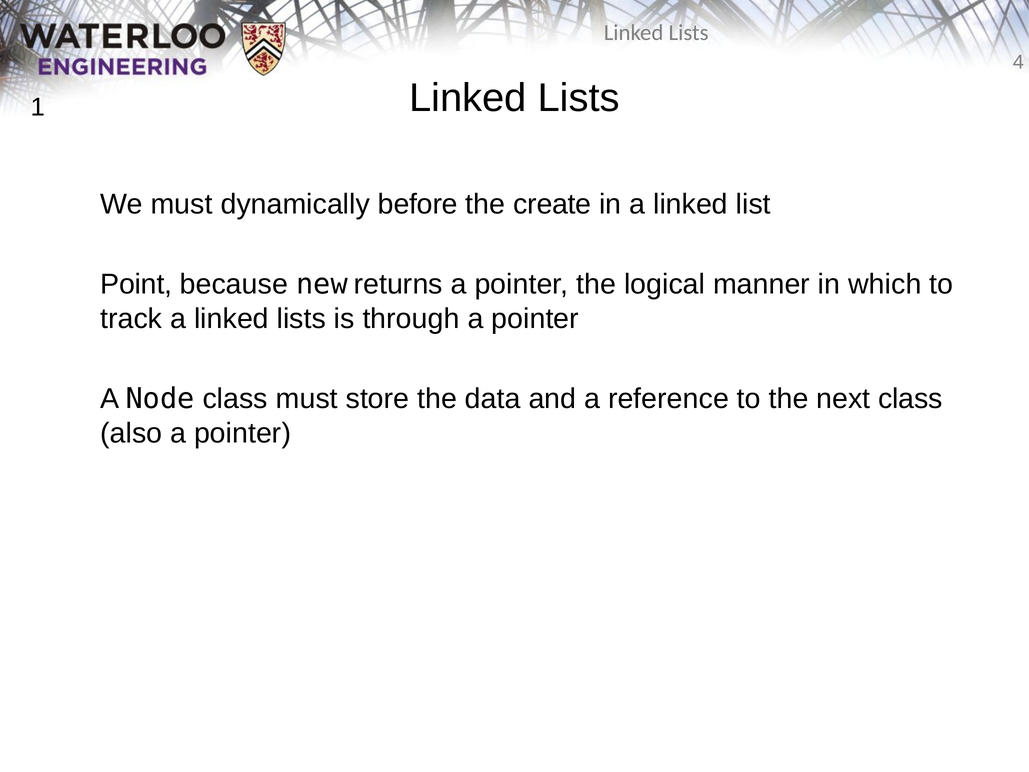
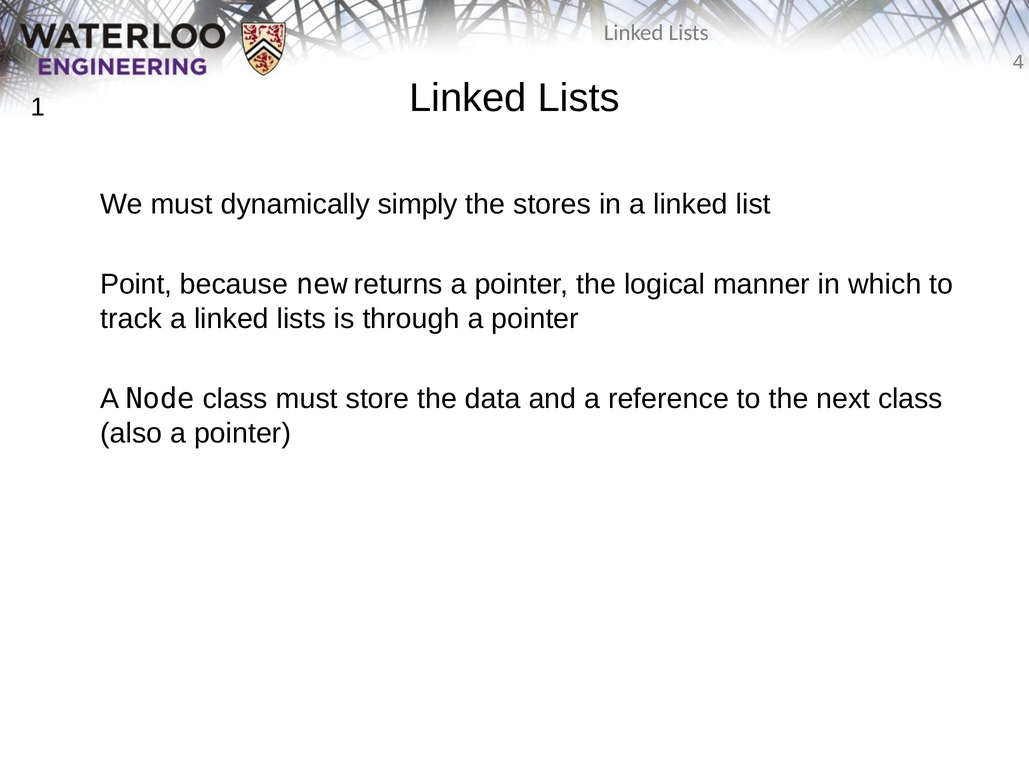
before: before -> simply (418, 204)
create: create -> stores (552, 204)
